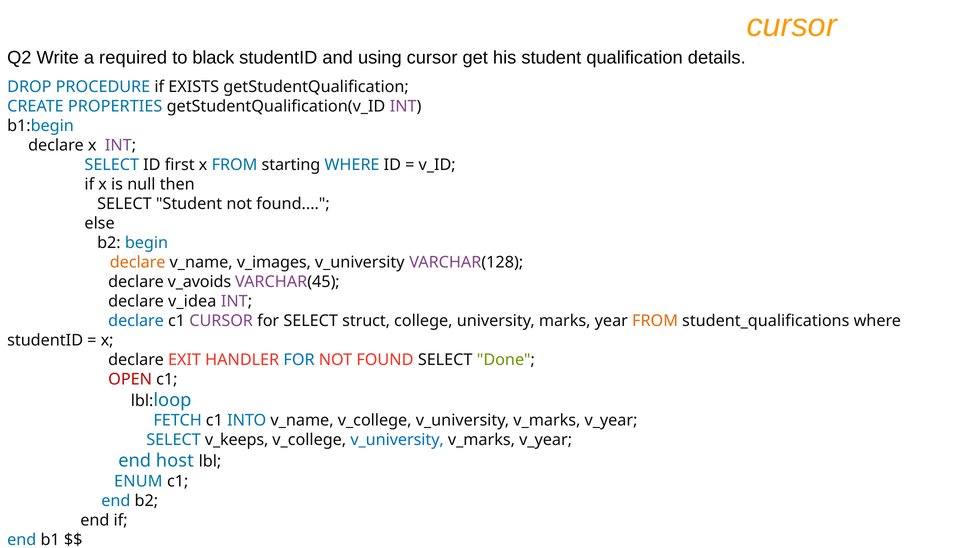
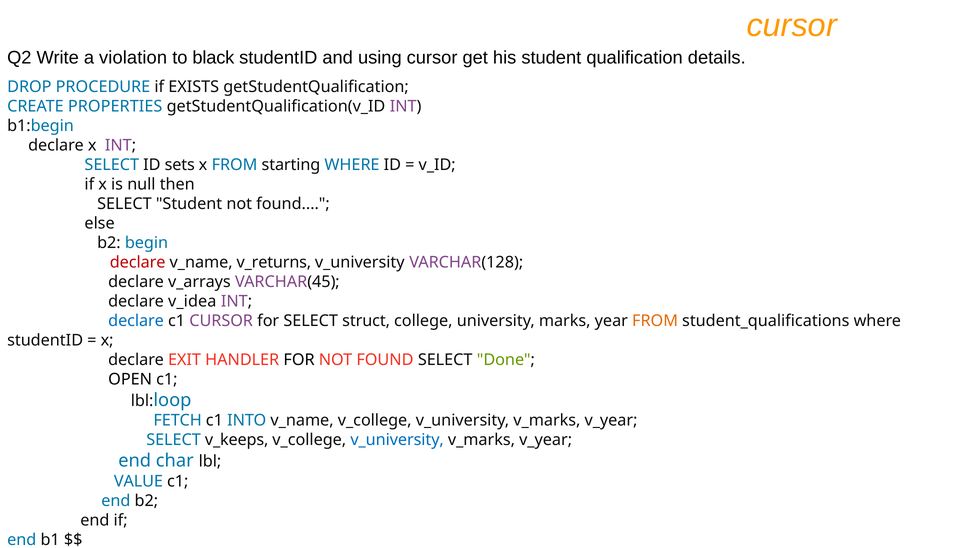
required: required -> violation (133, 58)
first: first -> sets (180, 165)
declare colour: orange -> red (138, 263)
v_images: v_images -> v_returns (274, 263)
v_avoids: v_avoids -> v_arrays (199, 282)
FOR colour: blue -> black (299, 360)
OPEN colour: red -> black (130, 379)
host: host -> char (175, 461)
ENUM: ENUM -> VALUE (138, 482)
